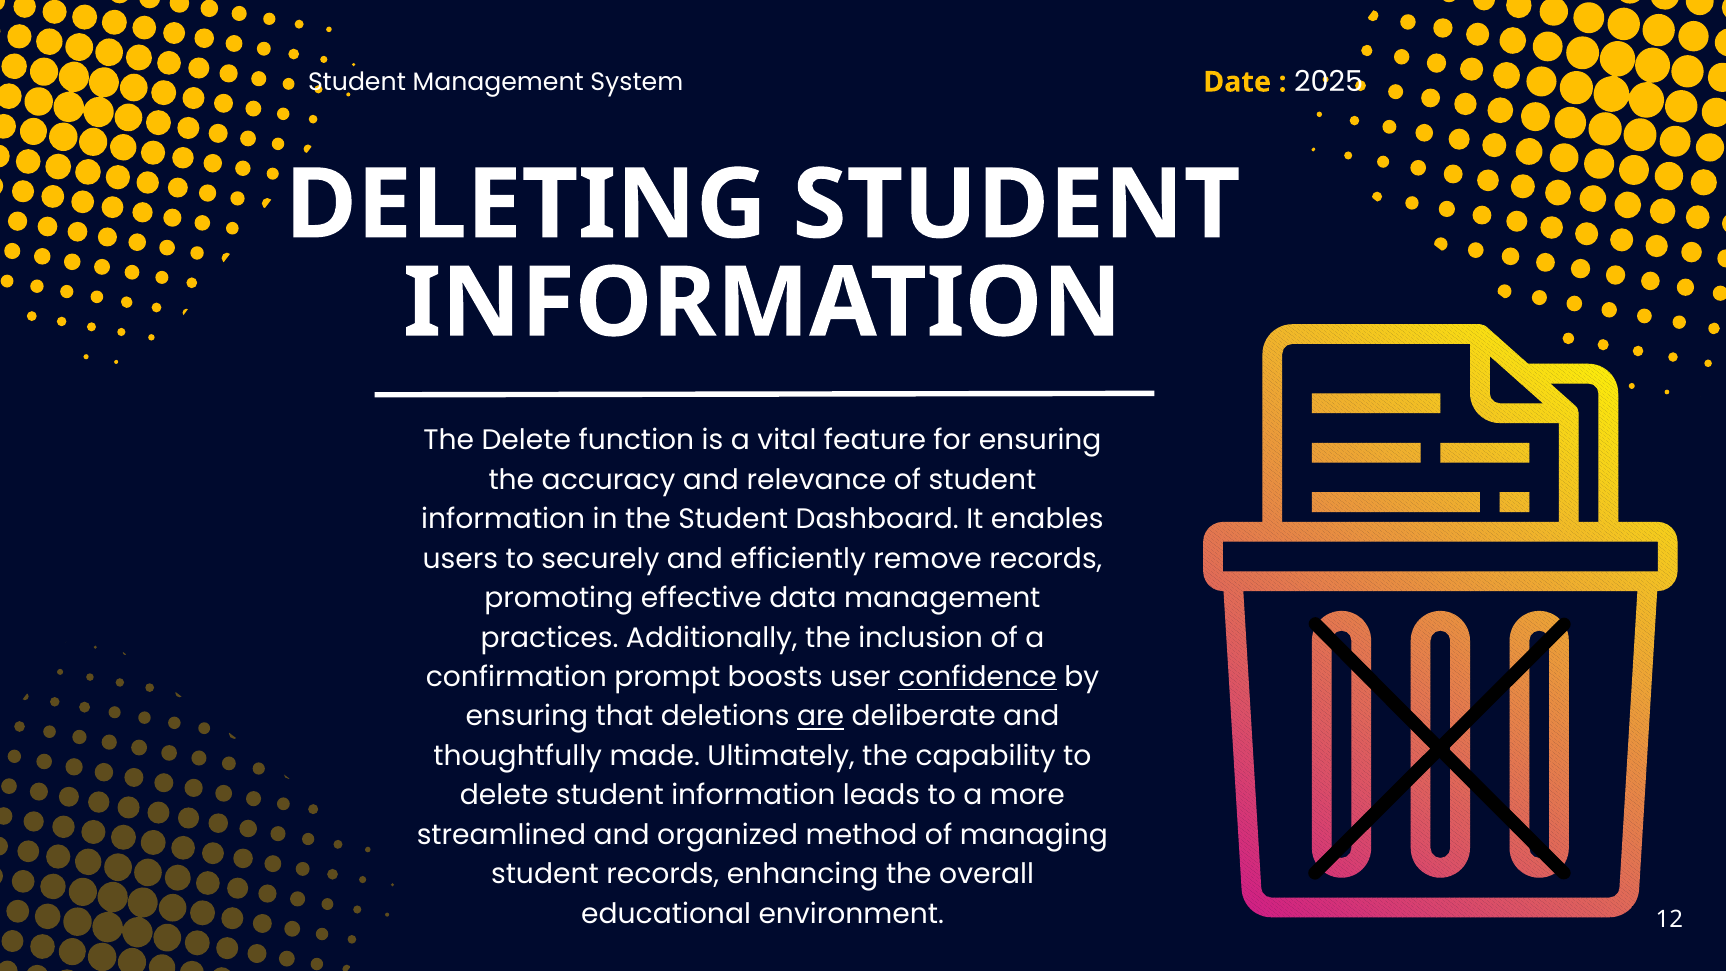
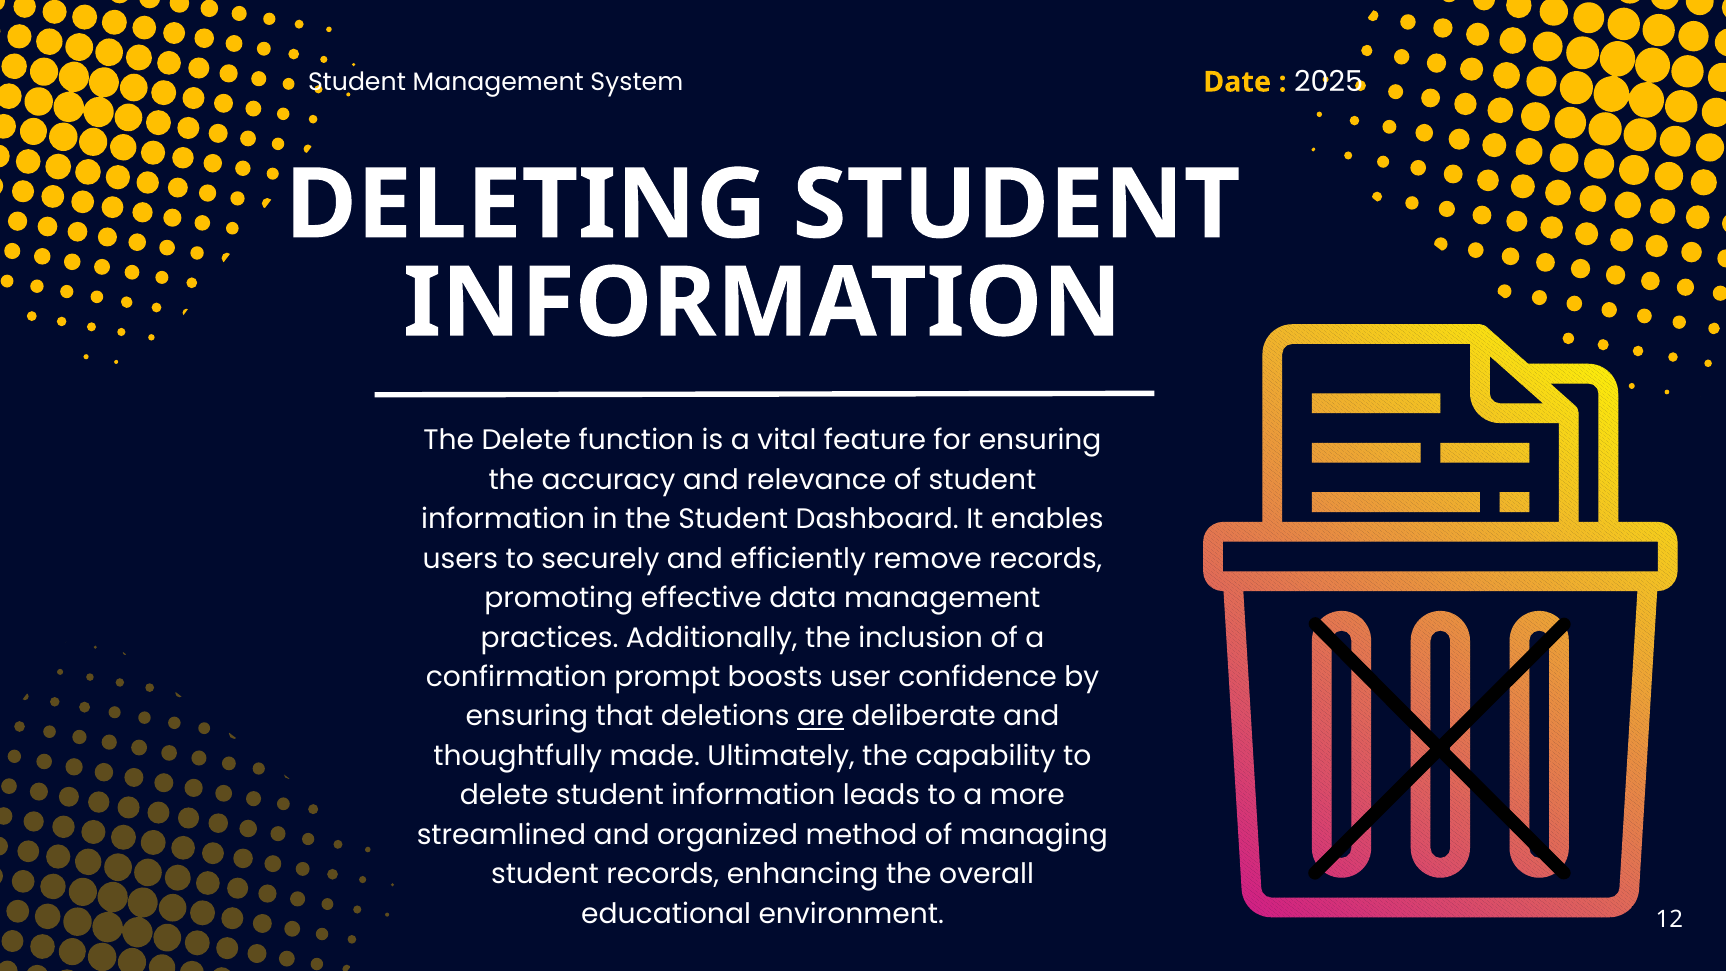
confidence underline: present -> none (978, 677)
